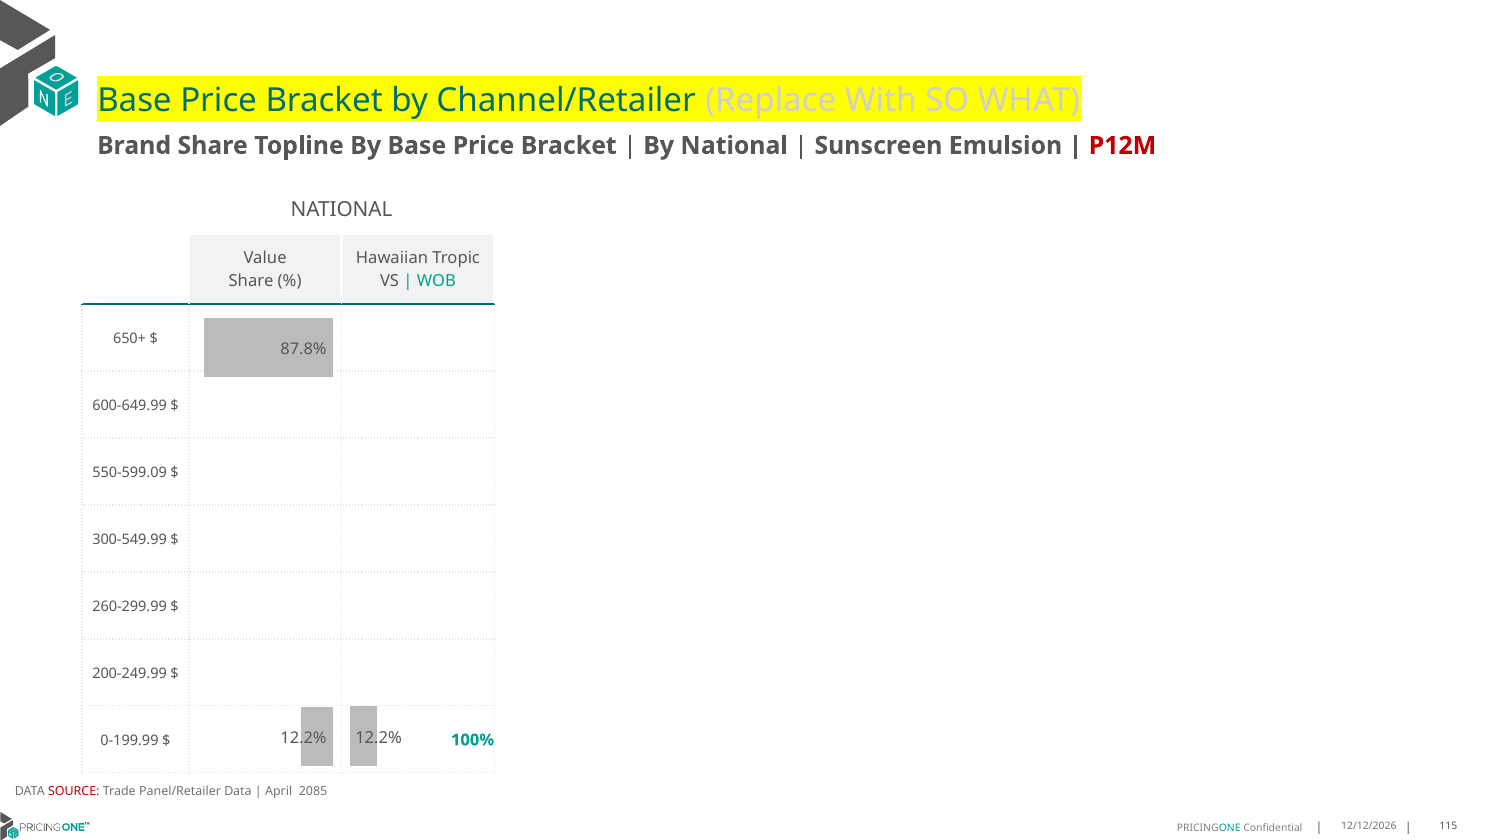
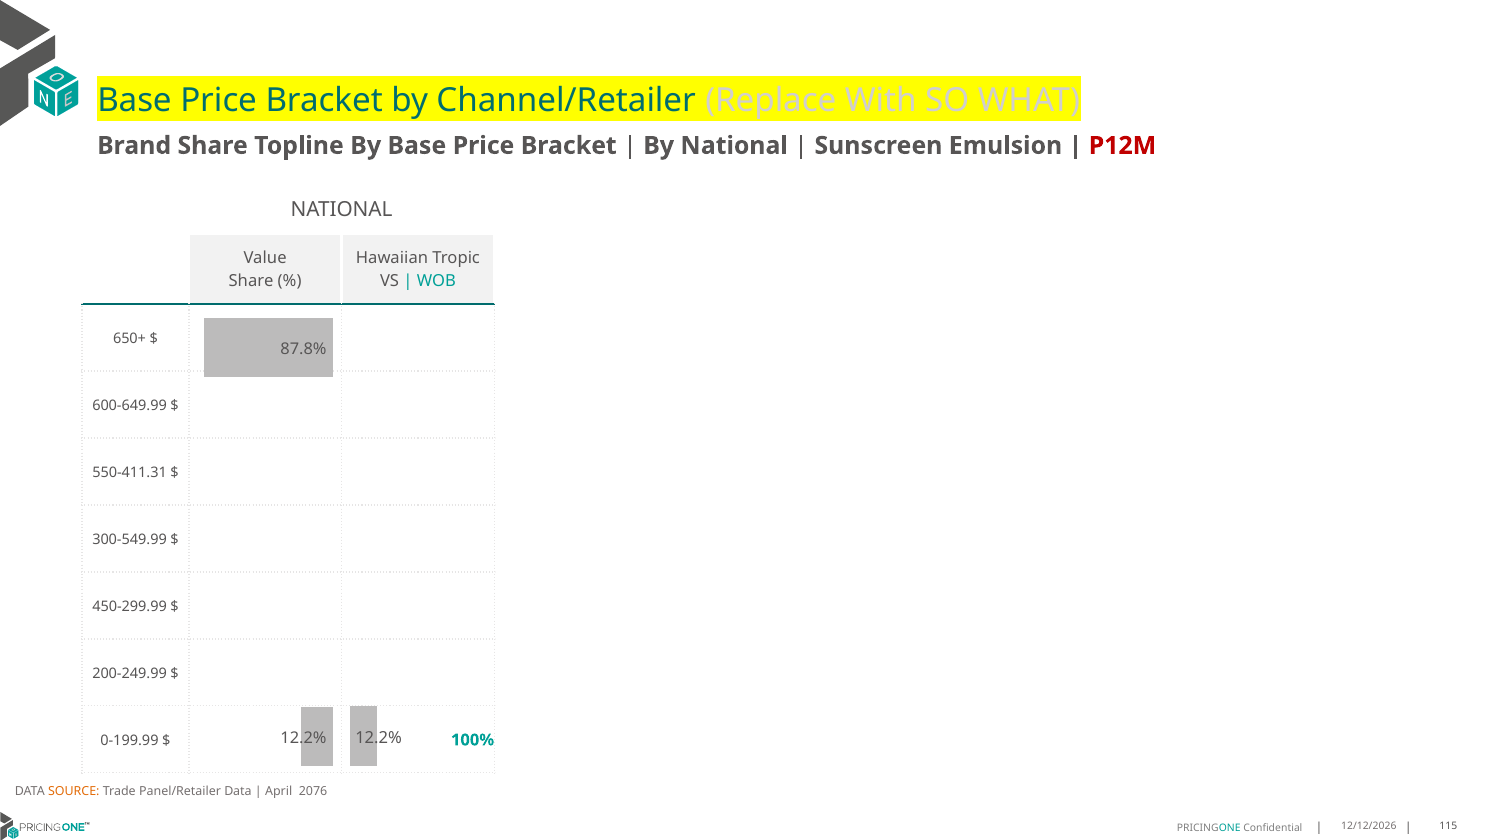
550-599.09: 550-599.09 -> 550-411.31 (130, 473)
260-299.99: 260-299.99 -> 450-299.99 (130, 607)
SOURCE colour: red -> orange (74, 792)
2085: 2085 -> 2076 (313, 792)
